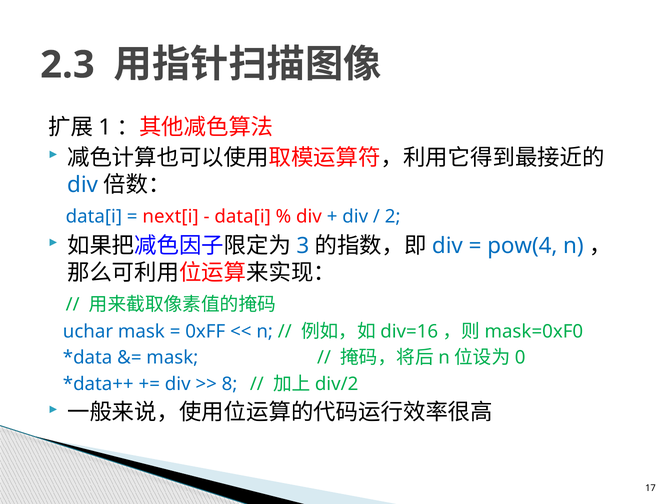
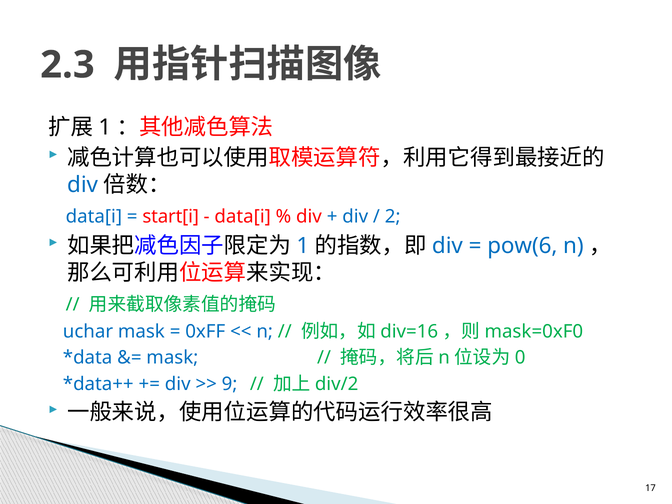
next[i: next[i -> start[i (171, 217)
3: 3 -> 1 (303, 246)
pow(4: pow(4 -> pow(6 (522, 246)
8: 8 -> 9 (230, 384)
